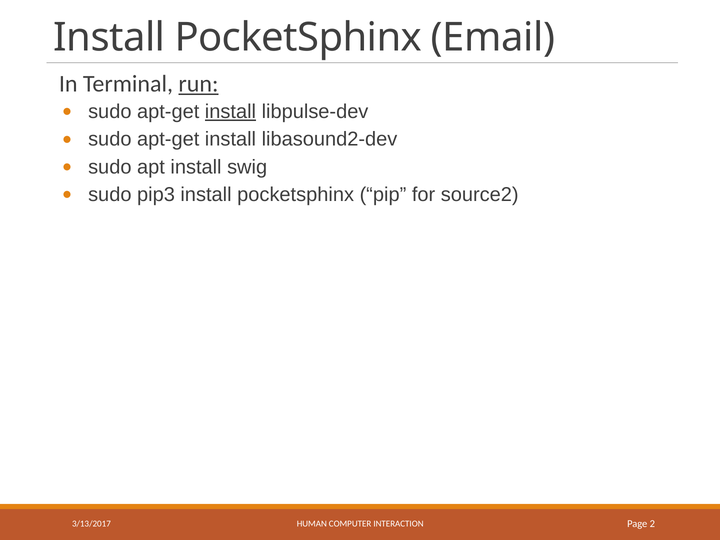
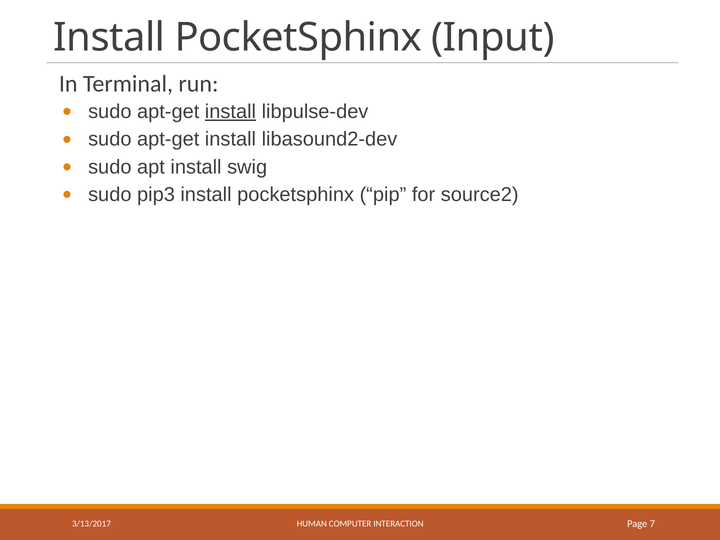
Email: Email -> Input (493, 38)
run underline: present -> none (198, 84)
2: 2 -> 7 (652, 524)
